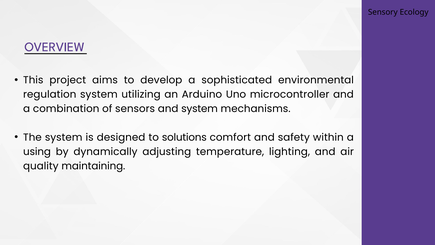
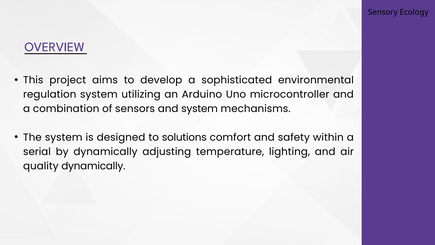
using: using -> serial (37, 152)
quality maintaining: maintaining -> dynamically (93, 166)
